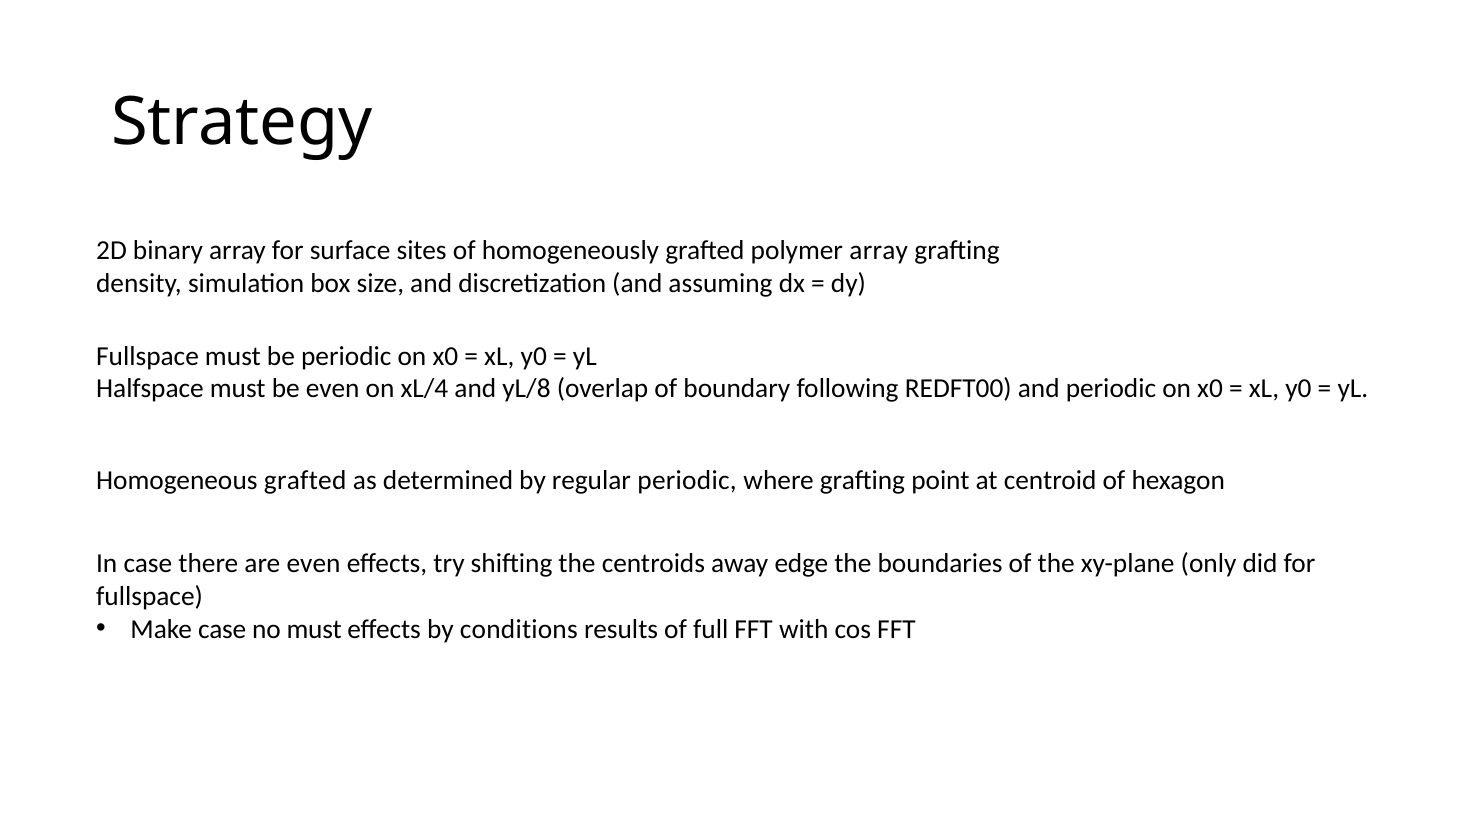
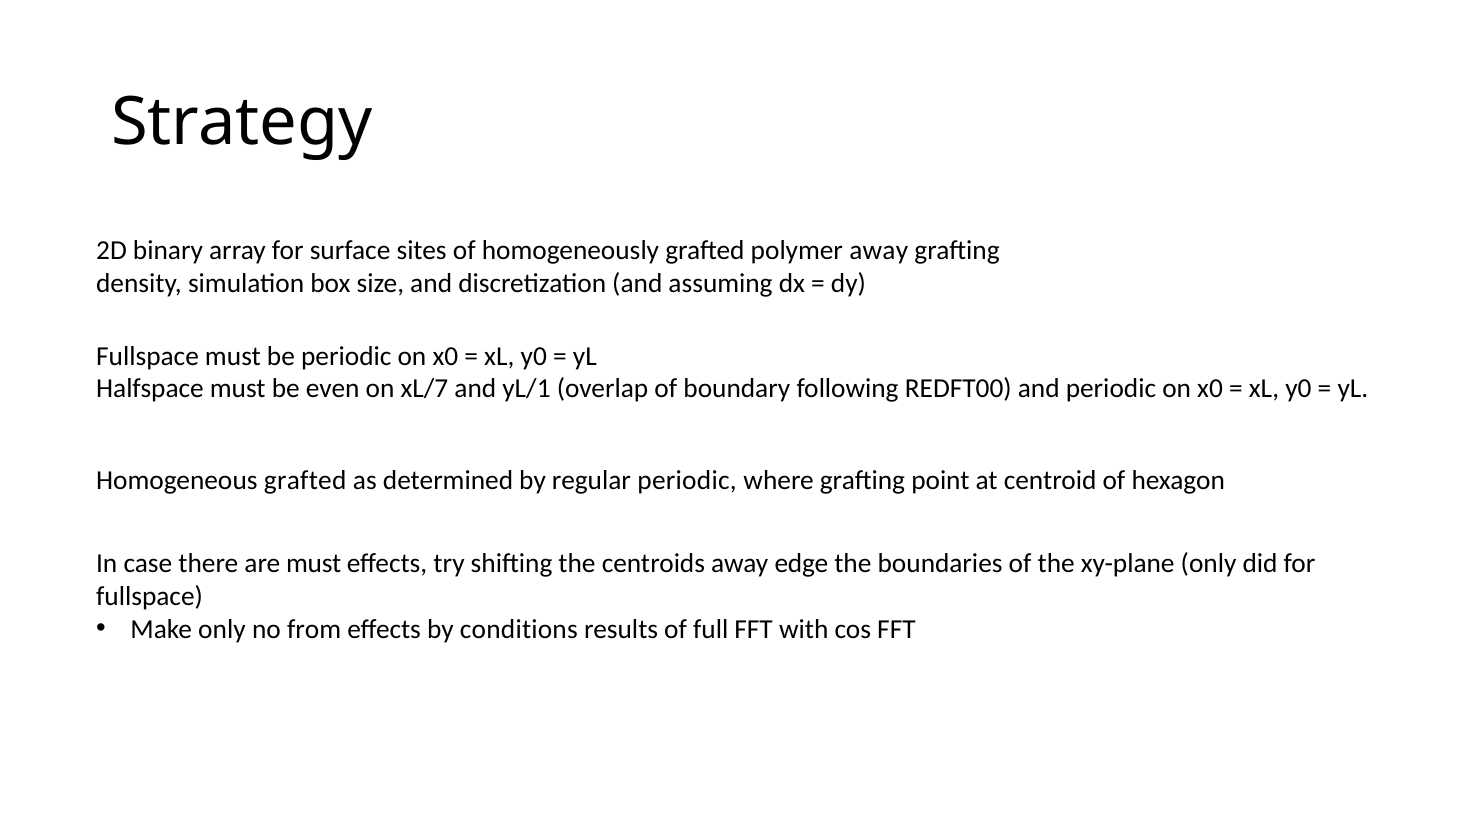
polymer array: array -> away (879, 250)
xL/4: xL/4 -> xL/7 (424, 389)
yL/8: yL/8 -> yL/1 (527, 389)
are even: even -> must (314, 563)
Make case: case -> only (222, 629)
no must: must -> from (314, 629)
